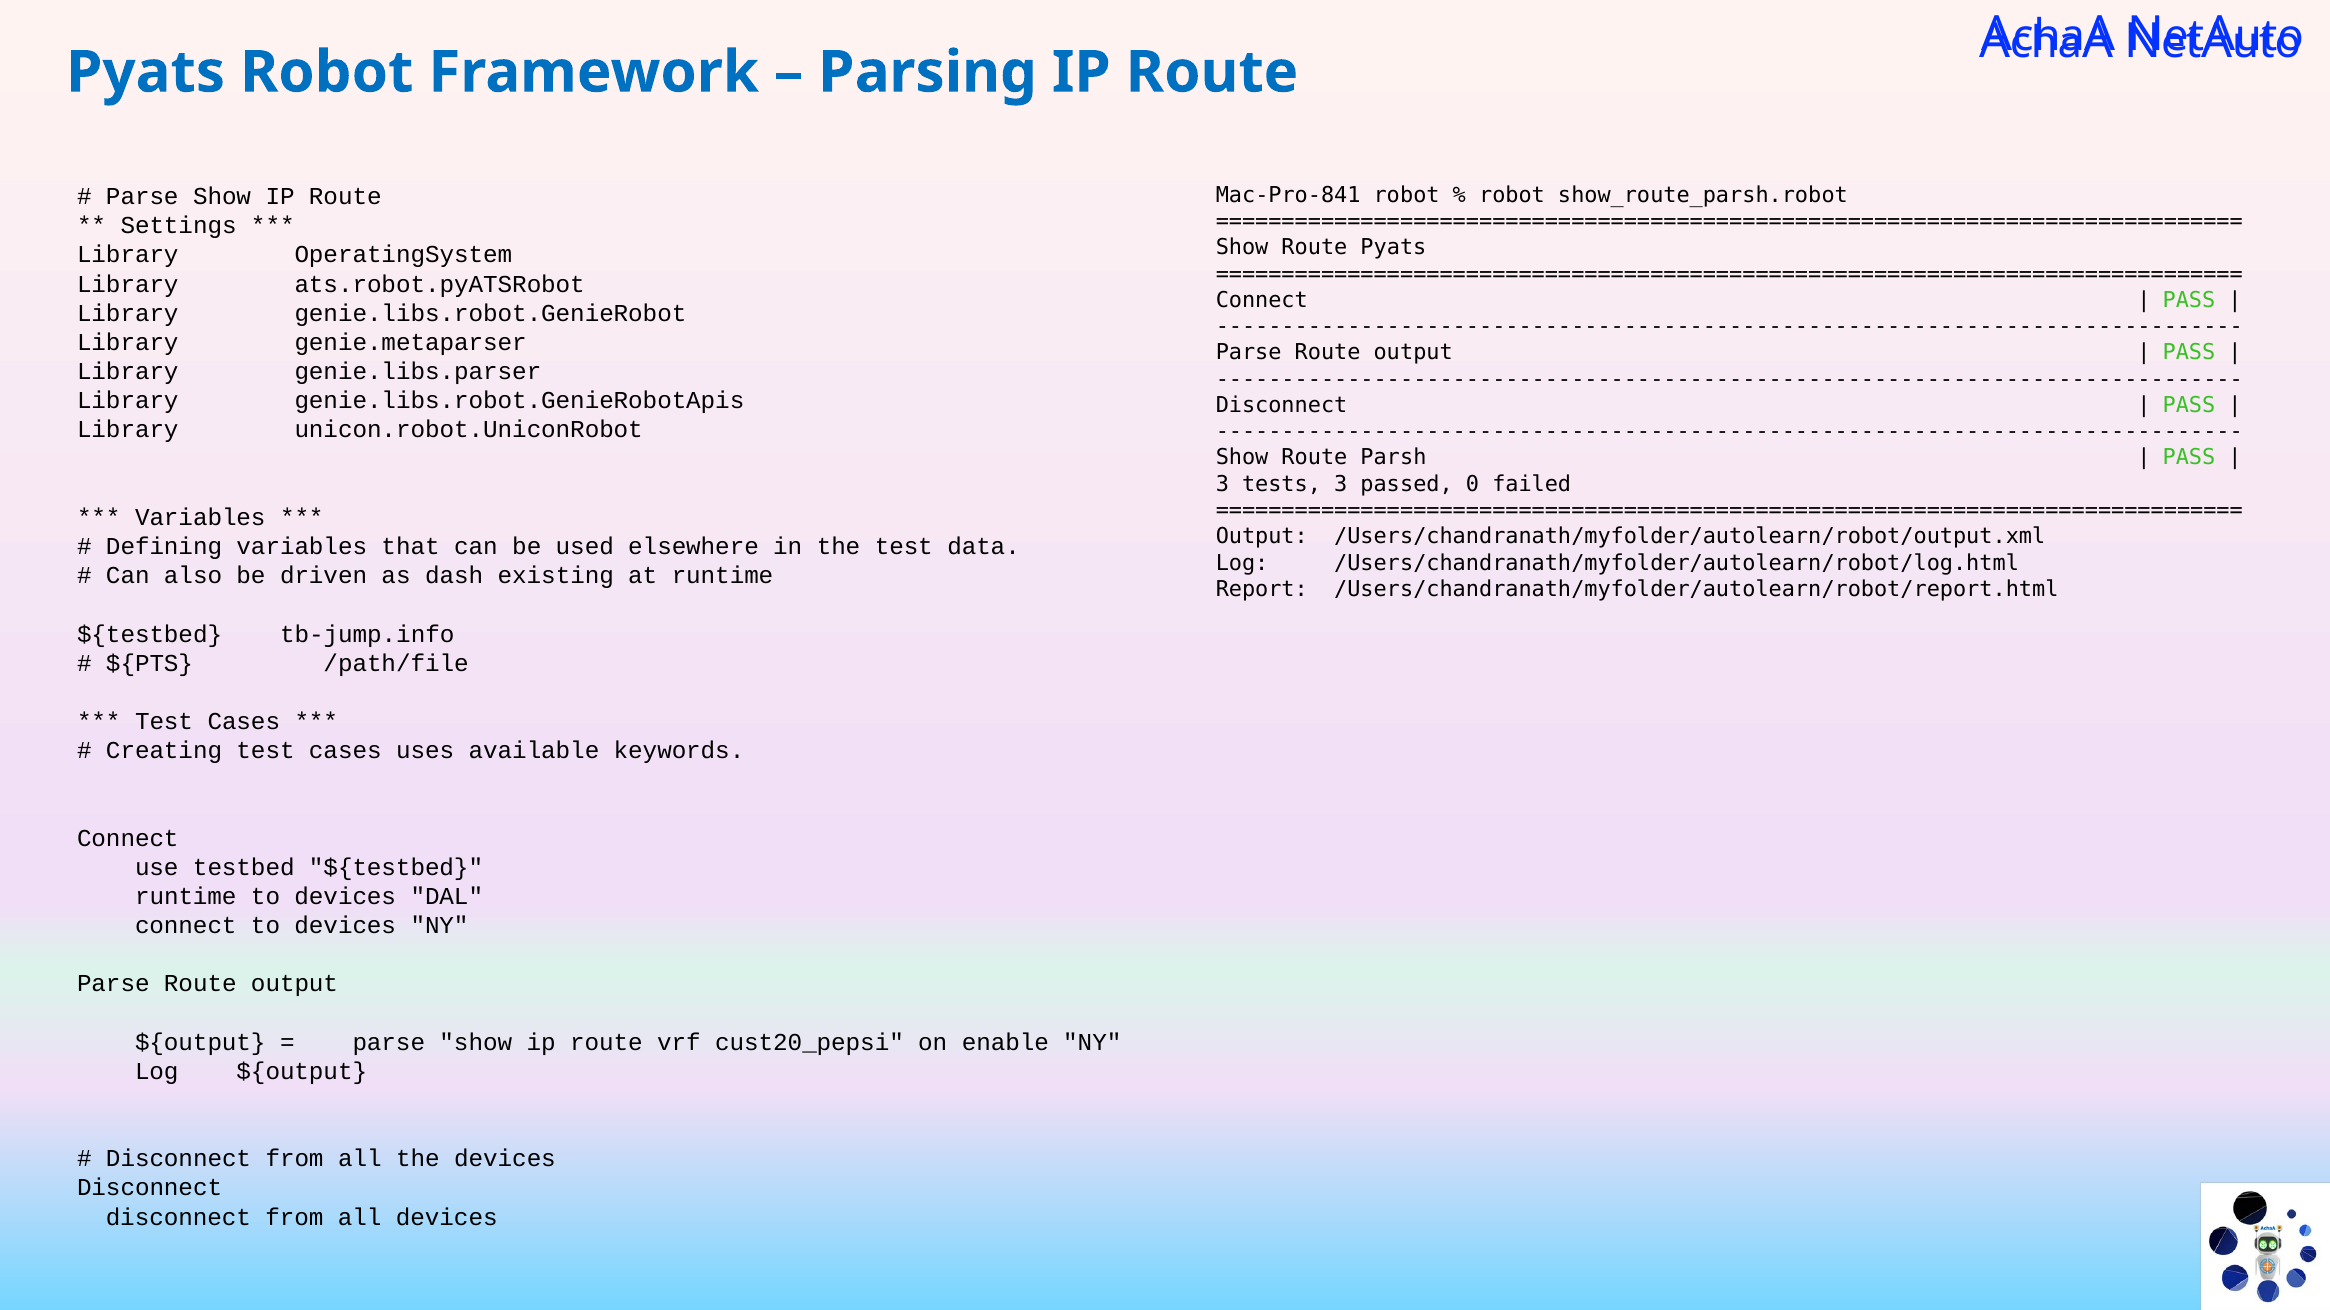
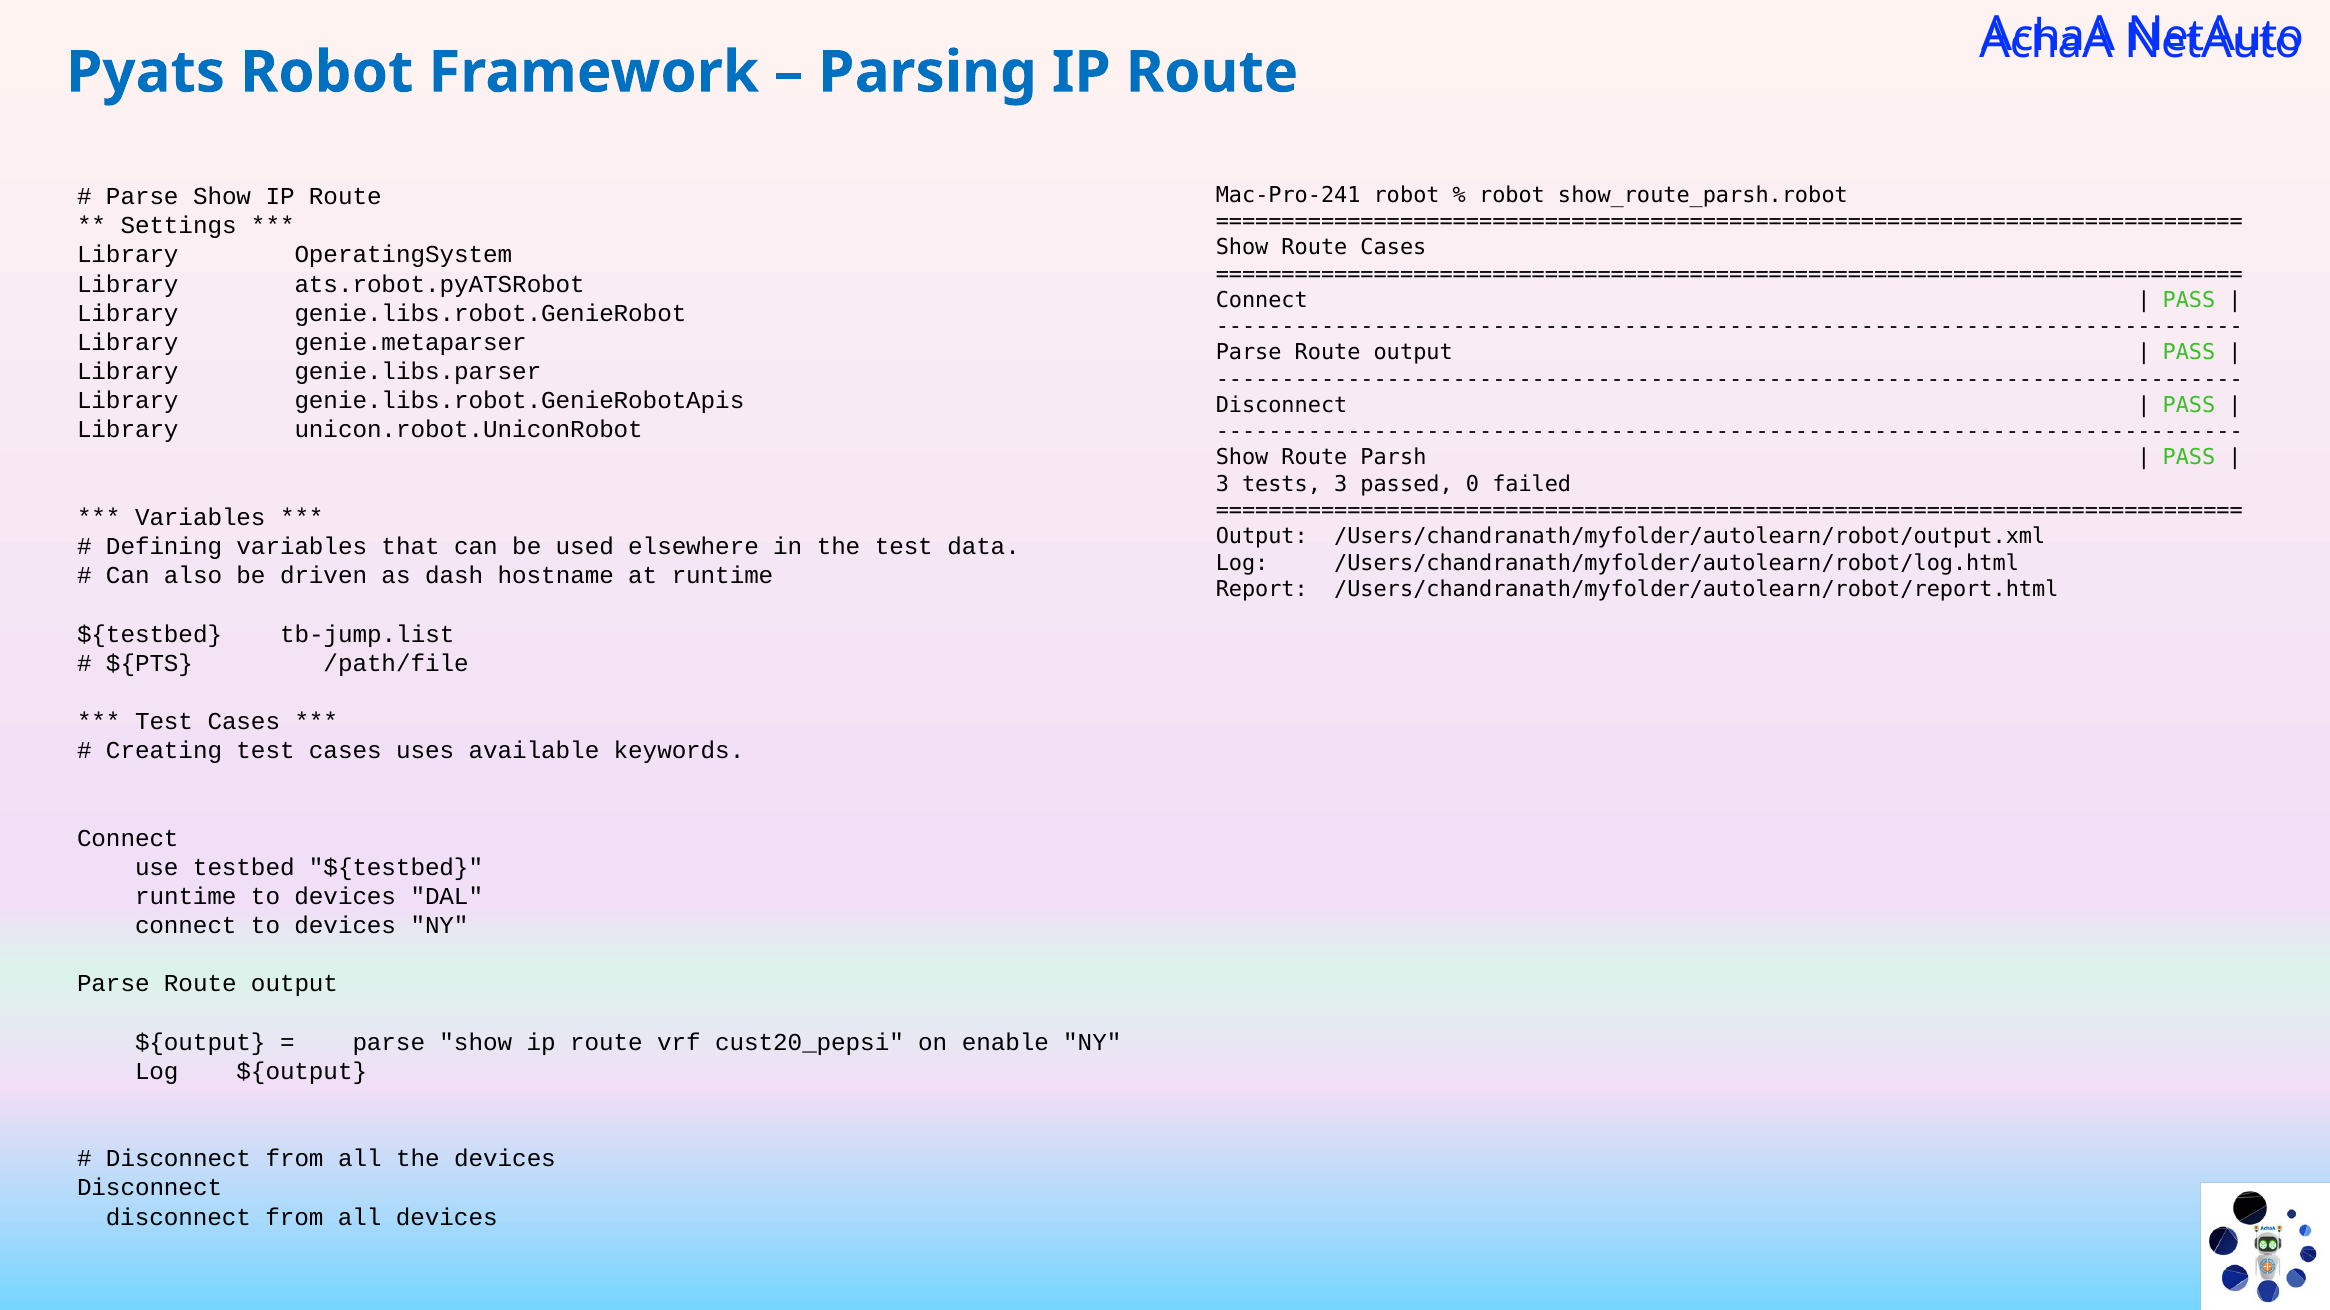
Mac-Pro-841: Mac-Pro-841 -> Mac-Pro-241 (1288, 195)
Route Pyats: Pyats -> Cases (1393, 248)
existing: existing -> hostname (556, 576)
tb-jump.info: tb-jump.info -> tb-jump.list (367, 634)
